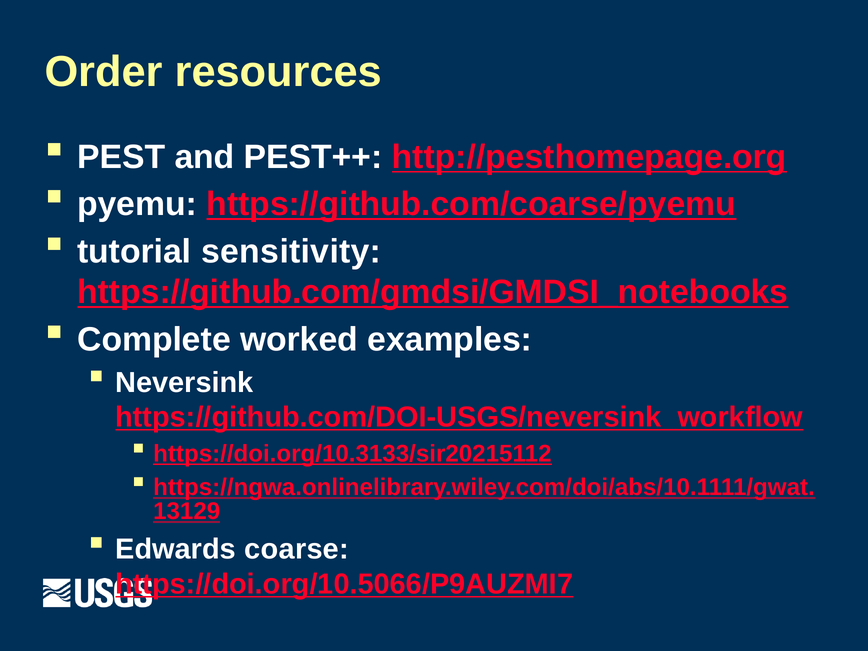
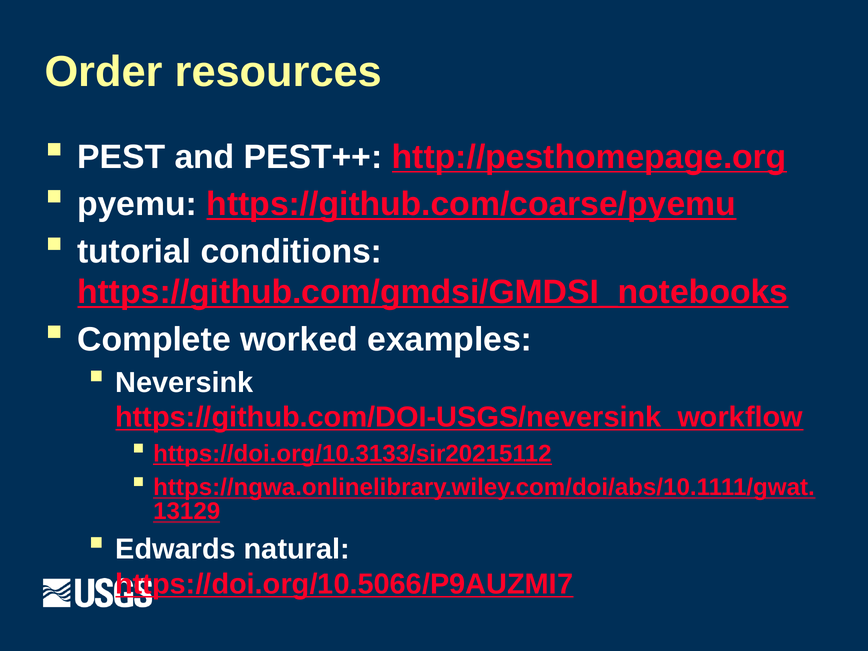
sensitivity: sensitivity -> conditions (291, 252)
coarse: coarse -> natural (297, 549)
